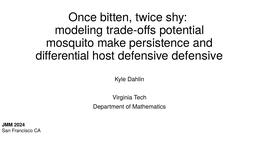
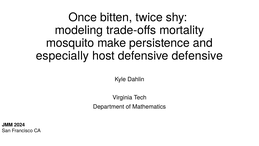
potential: potential -> mortality (182, 30)
differential: differential -> especially (62, 56)
